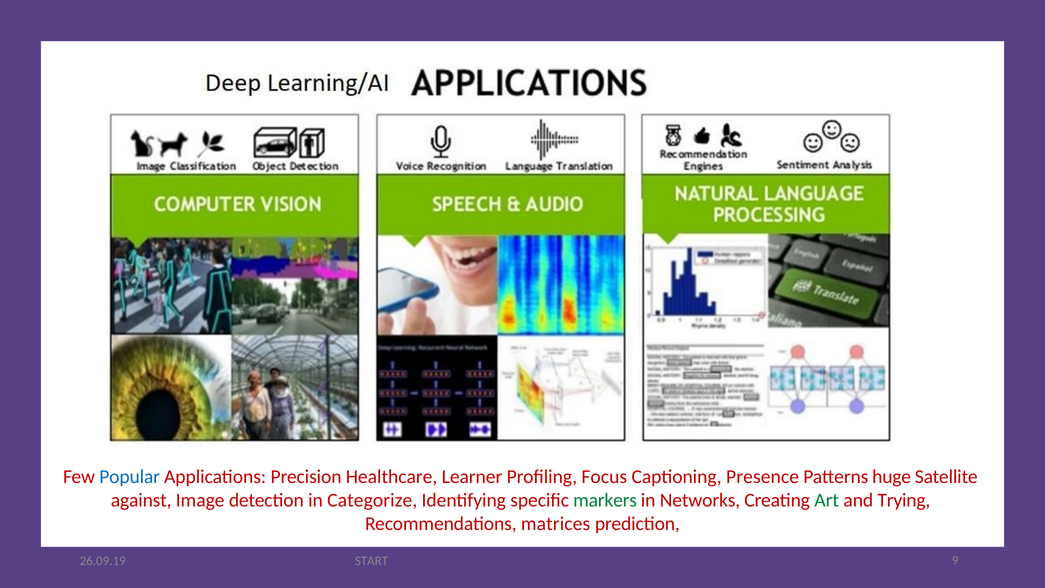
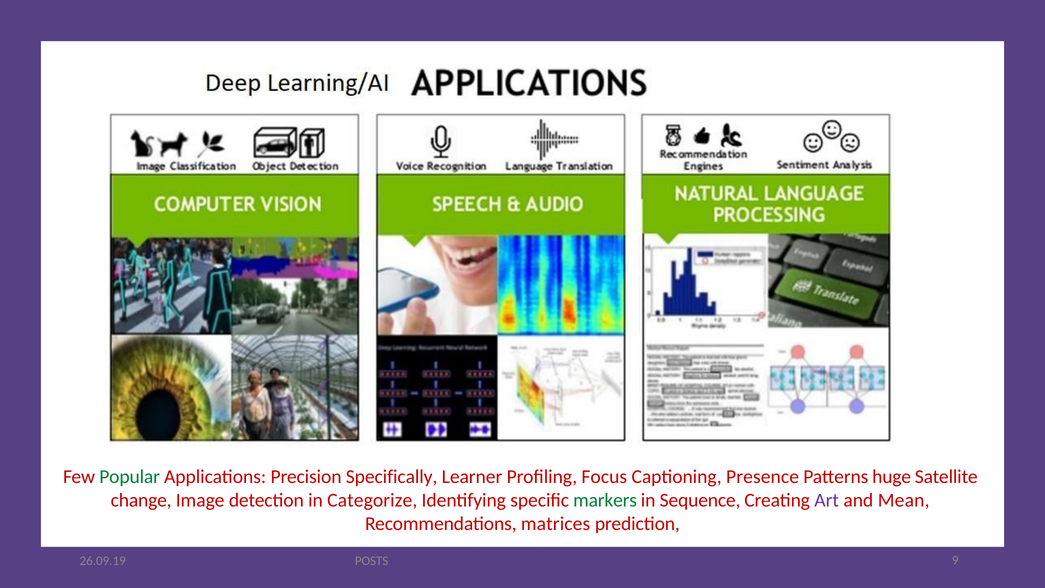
Popular colour: blue -> green (130, 476)
Healthcare: Healthcare -> Specifically (392, 476)
against: against -> change (141, 500)
Networks: Networks -> Sequence (700, 500)
Art colour: green -> purple (827, 500)
Trying: Trying -> Mean (904, 500)
START: START -> POSTS (372, 561)
